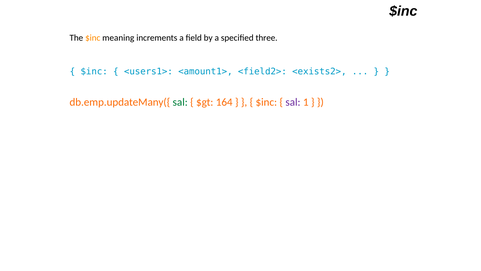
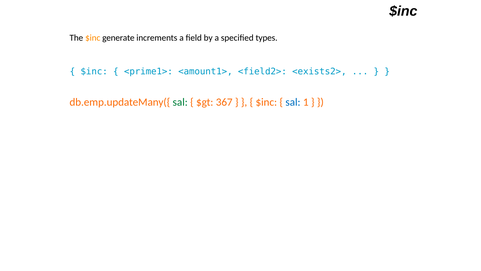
meaning: meaning -> generate (118, 38)
three: three -> types (267, 38)
<users1>: <users1> -> <prime1> (148, 71)
164: 164 -> 367 (224, 102)
sal colour: purple -> blue (293, 102)
